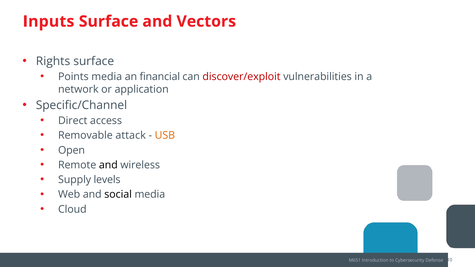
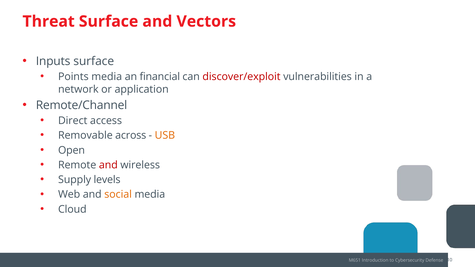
Inputs: Inputs -> Threat (49, 21)
Rights: Rights -> Inputs (53, 61)
Specific/Channel: Specific/Channel -> Remote/Channel (82, 105)
attack: attack -> across (131, 136)
and colour: black -> red (108, 165)
social colour: black -> orange (118, 195)
